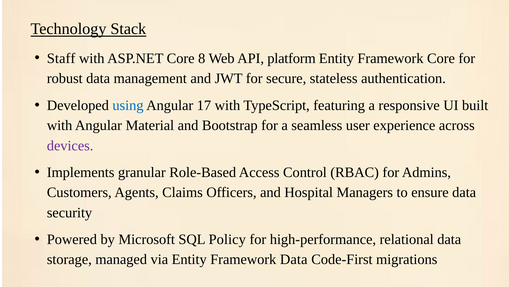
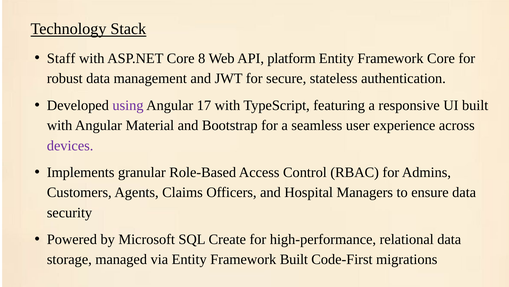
using colour: blue -> purple (128, 105)
Policy: Policy -> Create (227, 239)
Framework Data: Data -> Built (294, 259)
